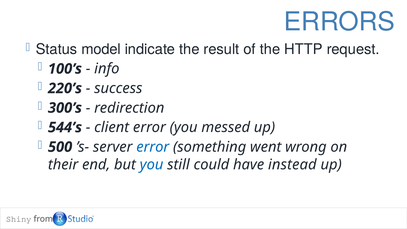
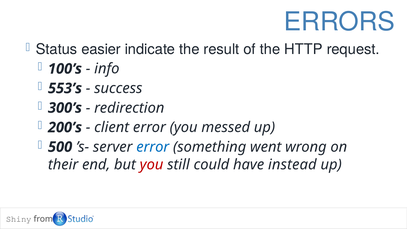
model: model -> easier (101, 49)
220’s: 220’s -> 553’s (65, 88)
544’s: 544’s -> 200’s (65, 127)
you colour: blue -> red (152, 165)
